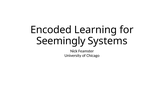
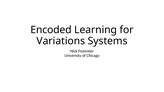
Seemingly: Seemingly -> Variations (61, 41)
